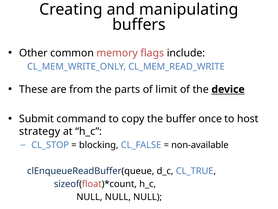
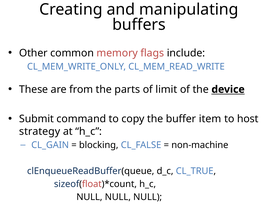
once: once -> item (210, 119)
CL_STOP: CL_STOP -> CL_GAIN (50, 145)
non-available: non-available -> non-machine (200, 145)
